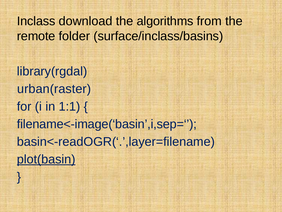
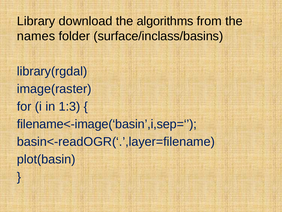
Inclass: Inclass -> Library (36, 21)
remote: remote -> names (36, 36)
urban(raster: urban(raster -> image(raster (54, 89)
1:1: 1:1 -> 1:3 (69, 106)
plot(basin underline: present -> none (46, 159)
